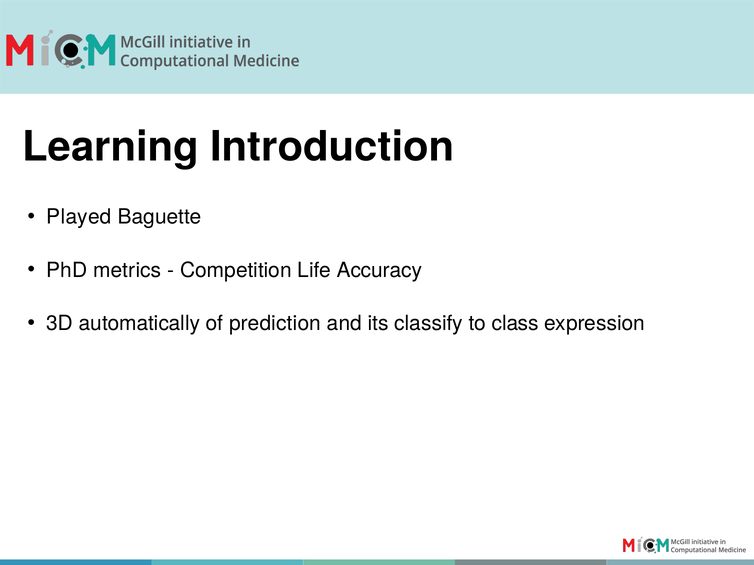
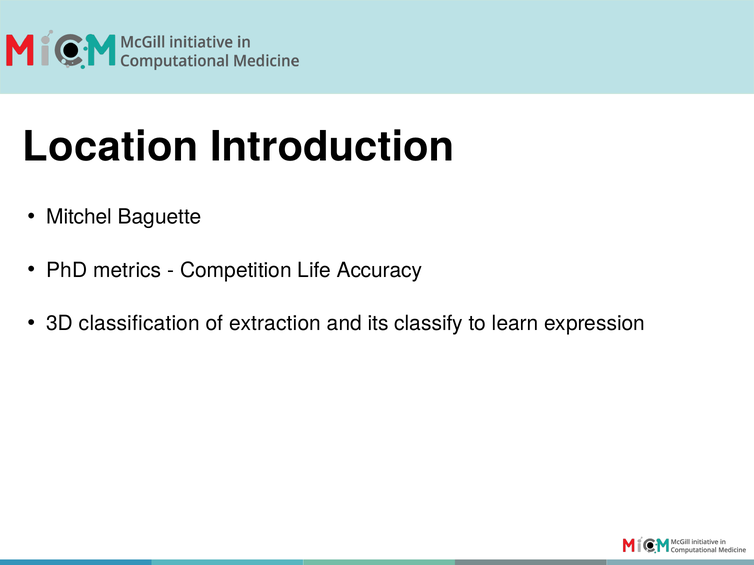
Learning: Learning -> Location (110, 147)
Played: Played -> Mitchel (79, 217)
automatically: automatically -> classification (139, 324)
prediction: prediction -> extraction (275, 324)
class: class -> learn (515, 324)
